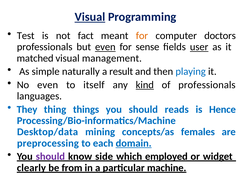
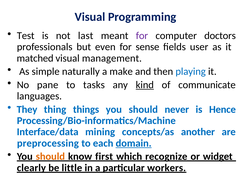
Visual underline: present -> none (90, 17)
fact: fact -> last (86, 36)
for colour: orange -> purple (142, 36)
even underline: present -> none (105, 47)
user underline: present -> none (199, 47)
result: result -> make (121, 72)
No even: even -> pane (48, 85)
itself: itself -> tasks (94, 85)
of professionals: professionals -> communicate (207, 85)
reads: reads -> never (177, 109)
Desktop/data: Desktop/data -> Interface/data (48, 132)
females: females -> another (198, 132)
should colour: purple -> orange (50, 157)
side: side -> first (104, 157)
employed: employed -> recognize (166, 157)
from: from -> little (72, 168)
machine: machine -> workers (167, 168)
